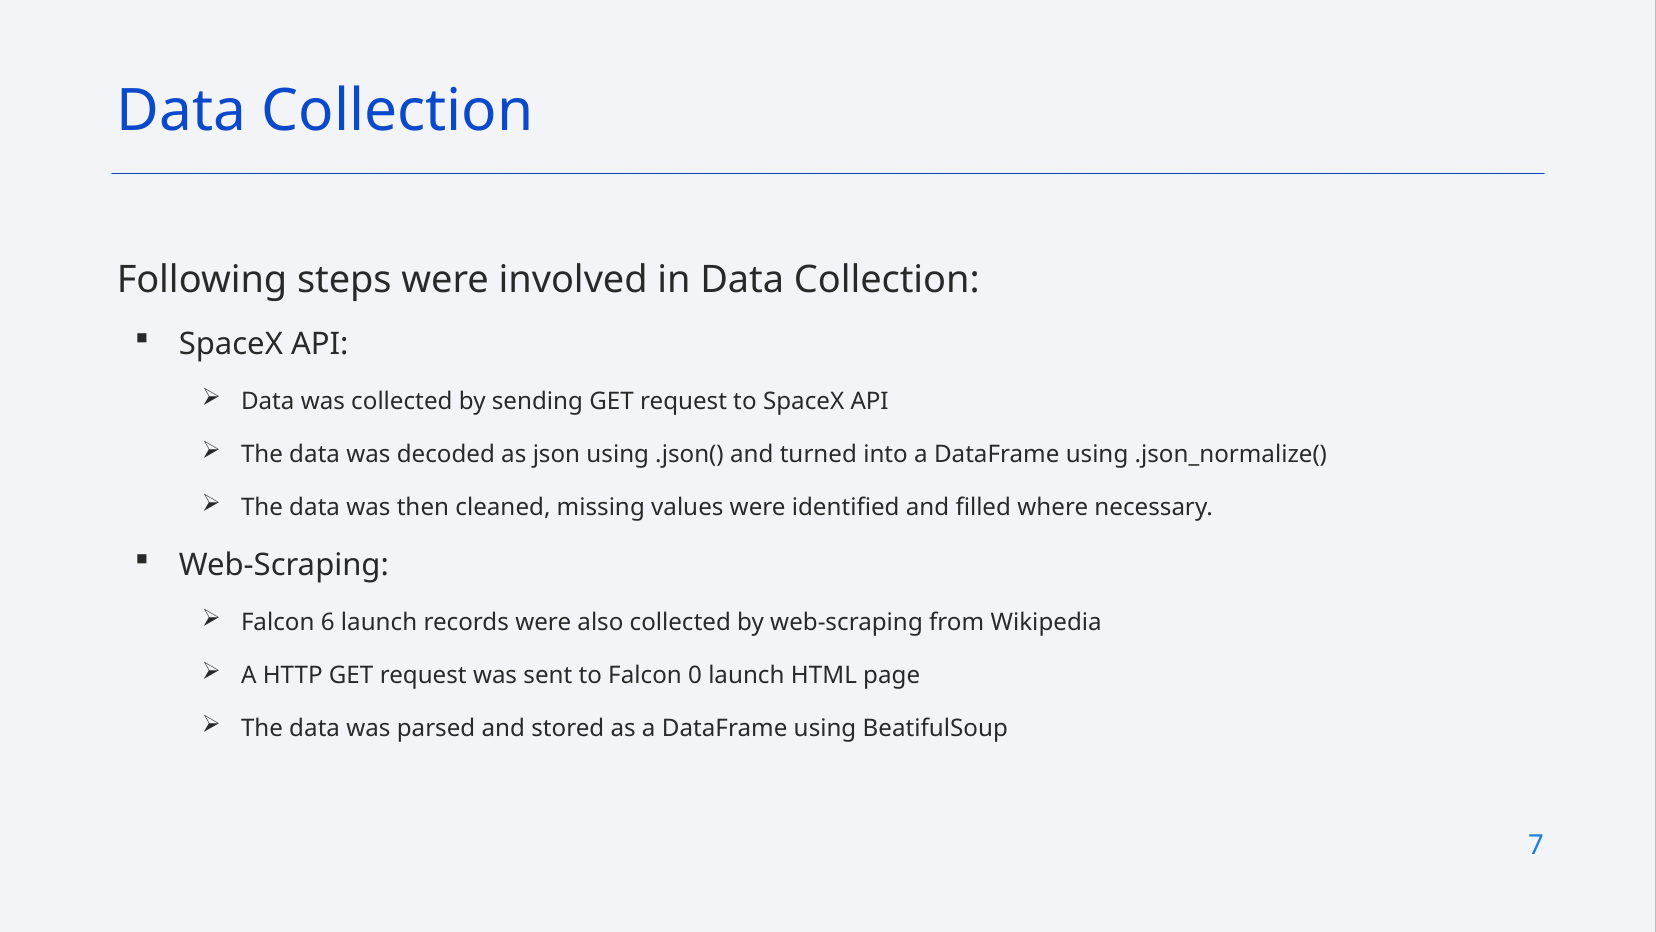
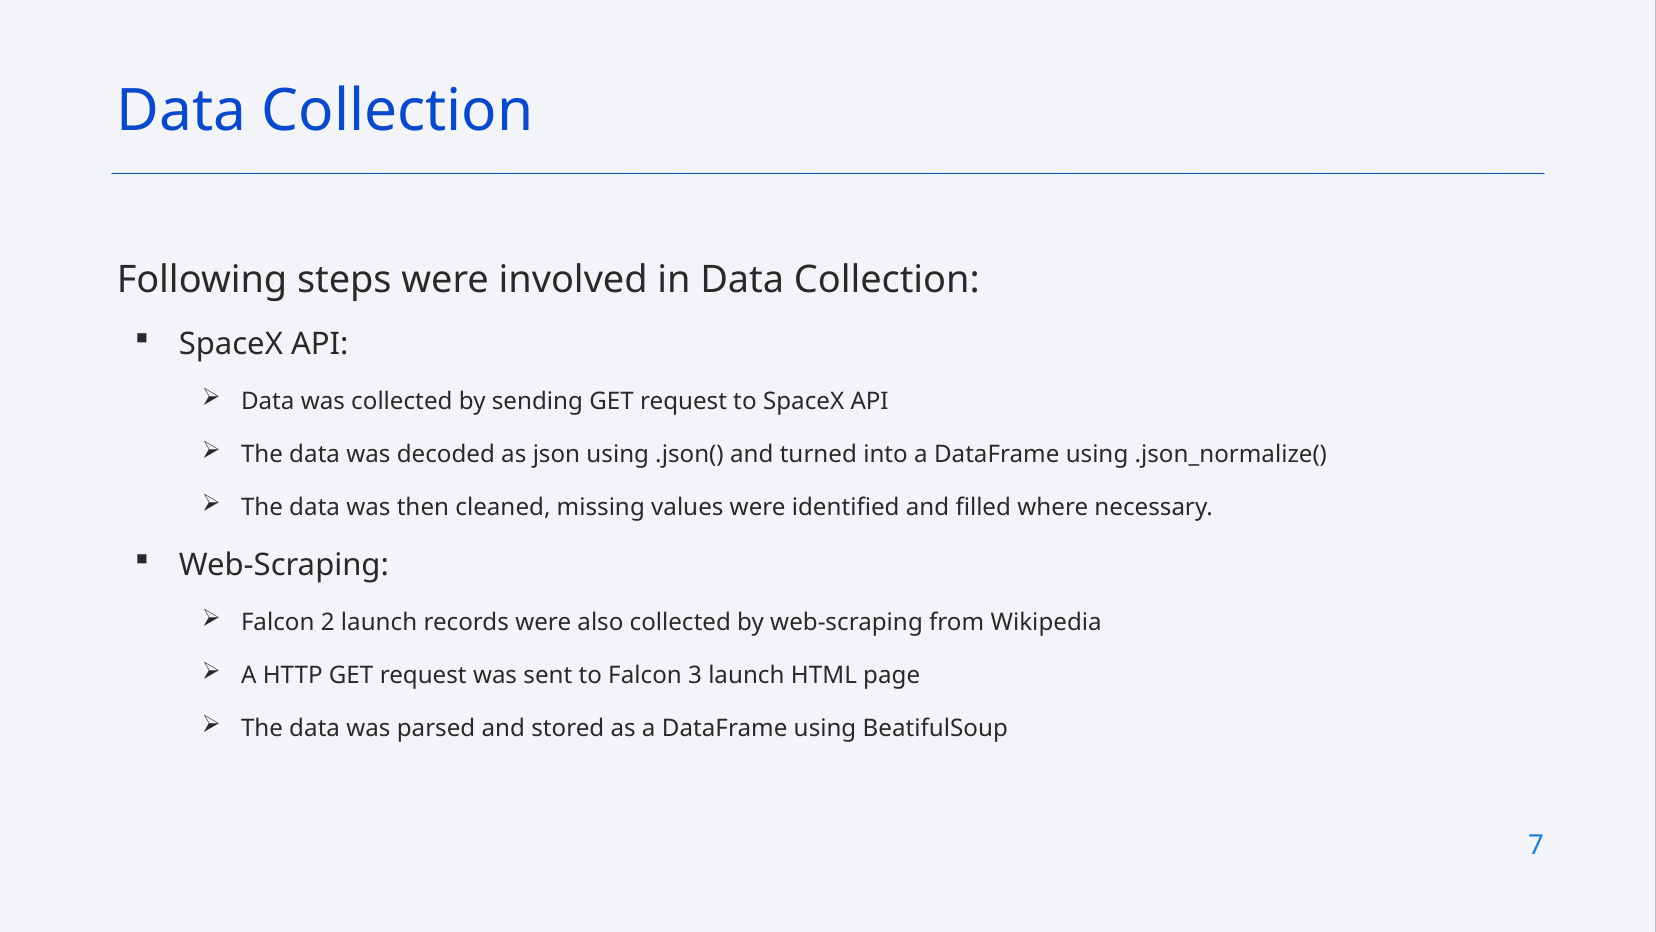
6: 6 -> 2 (328, 622)
0: 0 -> 3 (695, 675)
